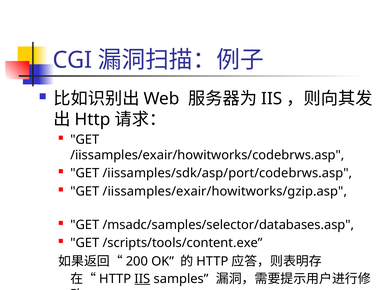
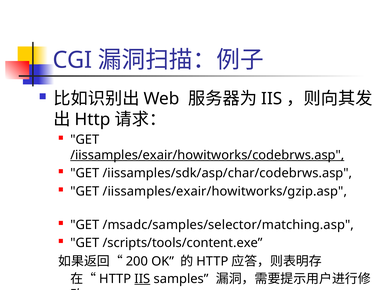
/iissamples/exair/howitworks/codebrws.asp underline: none -> present (207, 155)
/iissamples/sdk/asp/port/codebrws.asp: /iissamples/sdk/asp/port/codebrws.asp -> /iissamples/sdk/asp/char/codebrws.asp (227, 173)
/msadc/samples/selector/databases.asp: /msadc/samples/selector/databases.asp -> /msadc/samples/selector/matching.asp (228, 225)
